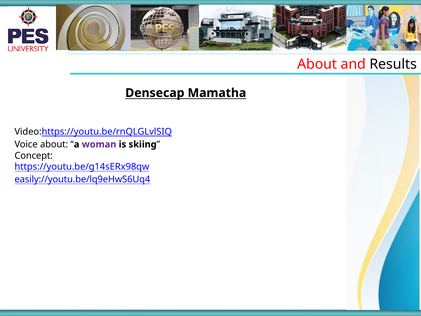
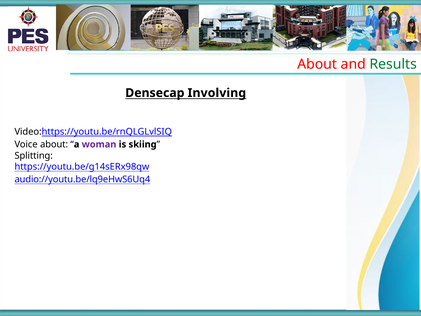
Results colour: black -> green (393, 64)
Mamatha: Mamatha -> Involving (217, 93)
Concept: Concept -> Splitting (34, 156)
easily://youtu.be/lq9eHwS6Uq4: easily://youtu.be/lq9eHwS6Uq4 -> audio://youtu.be/lq9eHwS6Uq4 (82, 179)
